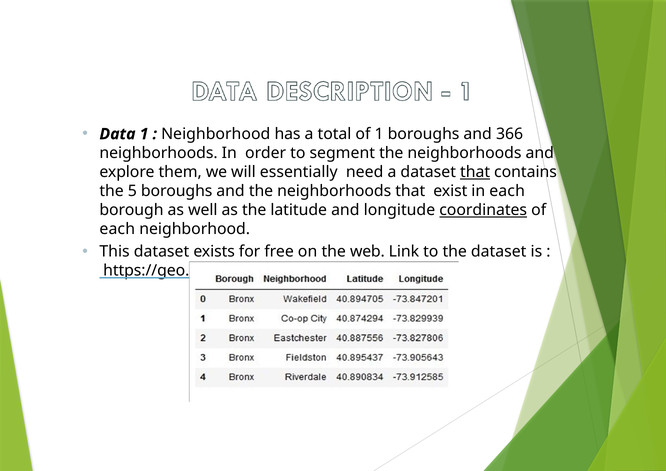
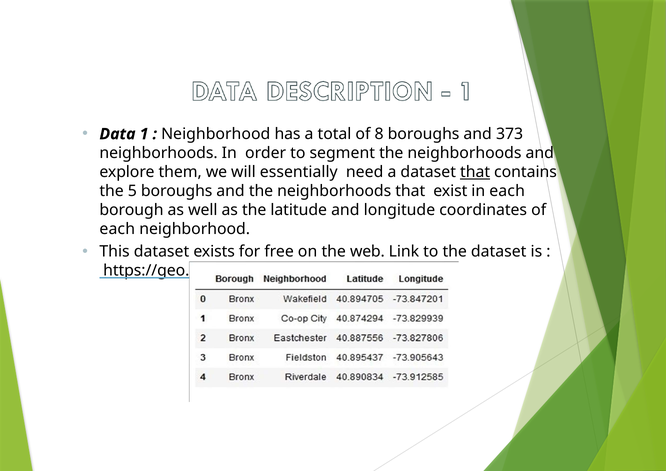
of 1: 1 -> 8 (379, 134)
366: 366 -> 373 (510, 134)
coordinates underline: present -> none (483, 210)
